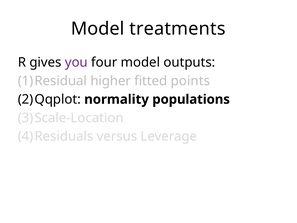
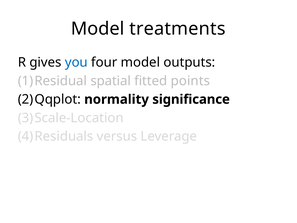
you colour: purple -> blue (76, 62)
higher: higher -> spatial (111, 81)
populations: populations -> significance (191, 99)
